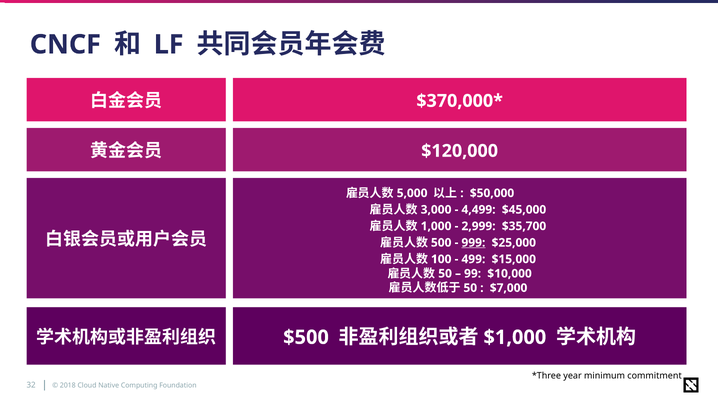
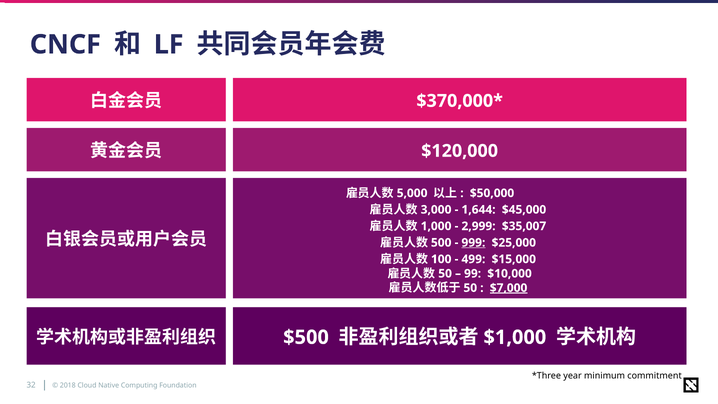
4,499: 4,499 -> 1,644 (479, 210)
$35,700: $35,700 -> $35,007 (524, 226)
$7,000 underline: none -> present (509, 288)
